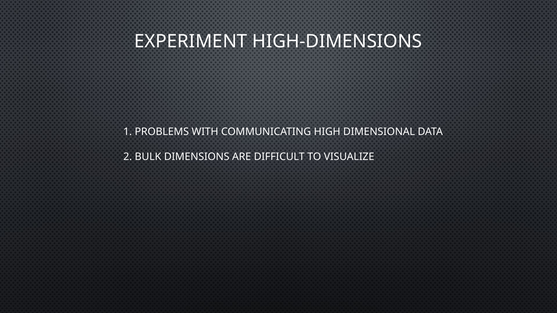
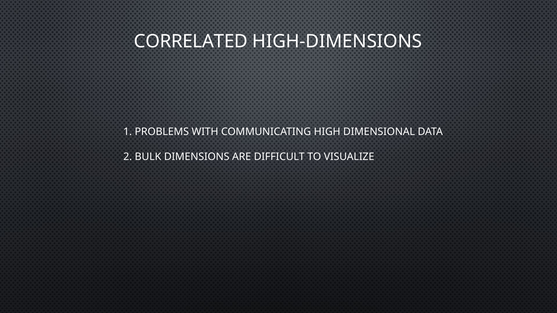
EXPERIMENT: EXPERIMENT -> CORRELATED (191, 42)
